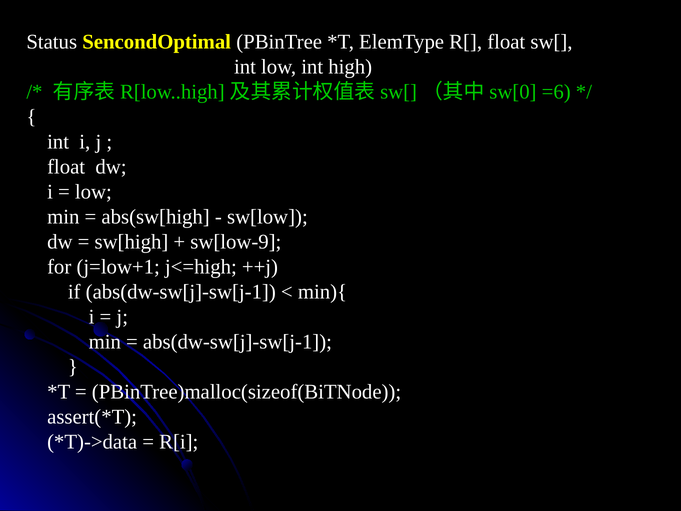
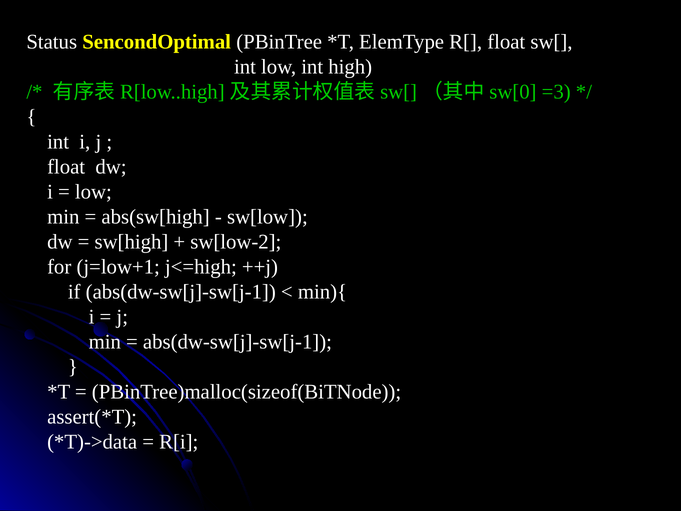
=6: =6 -> =3 (556, 92)
sw[low-9: sw[low-9 -> sw[low-2 (236, 242)
